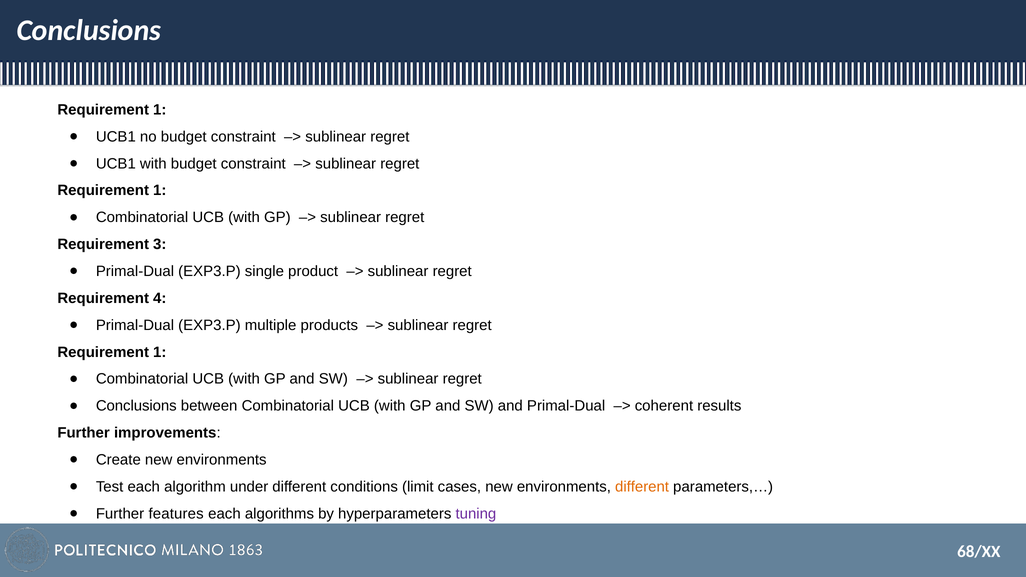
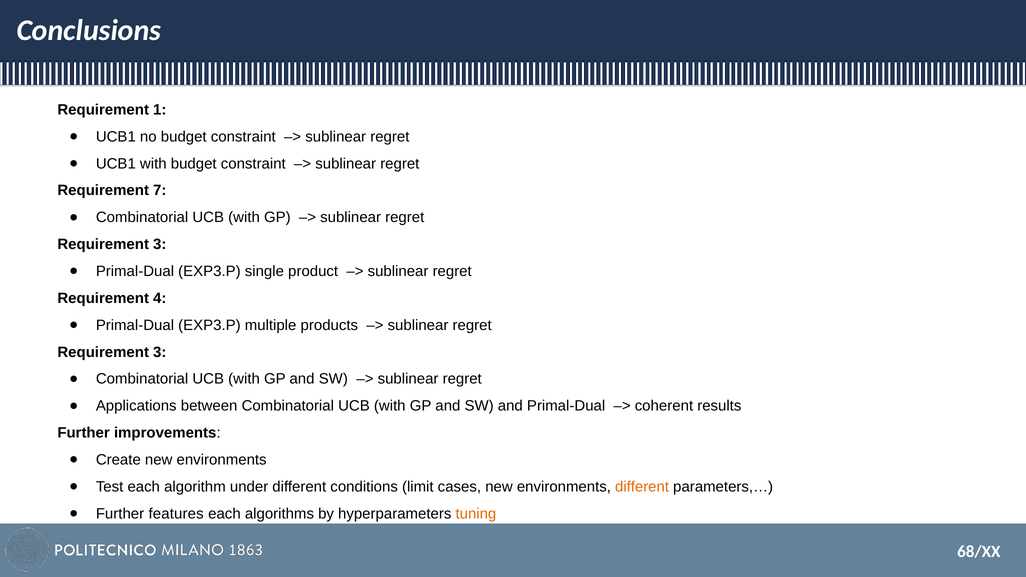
1: 1 -> 7 (160, 191)
1: 1 -> 3 (160, 352)
Conclusions: Conclusions -> Applications (136, 406)
tuning colour: purple -> orange (476, 514)
